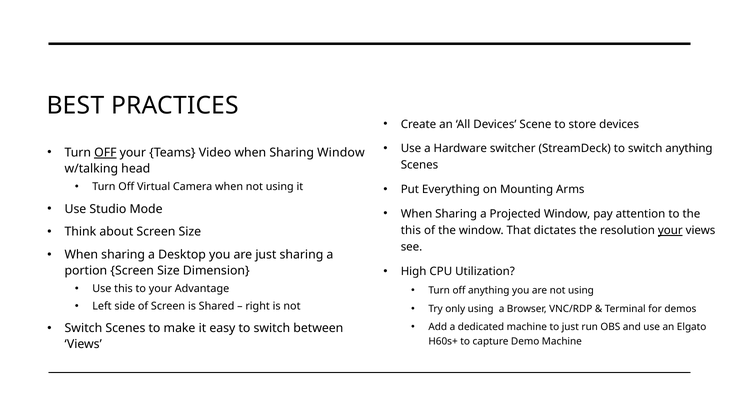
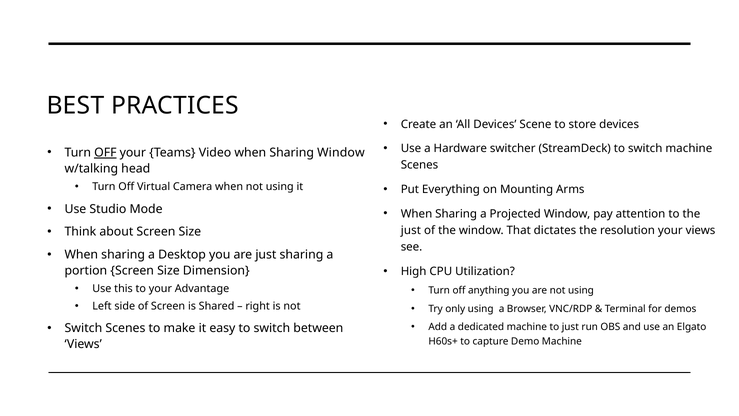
switch anything: anything -> machine (689, 148)
this: this -> just (411, 230)
your underline: present -> none (670, 230)
